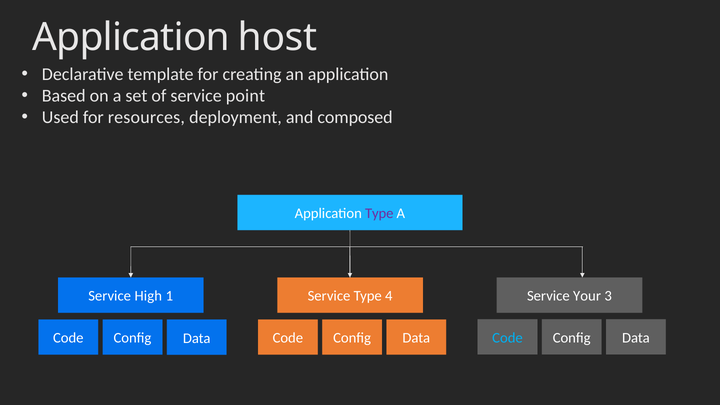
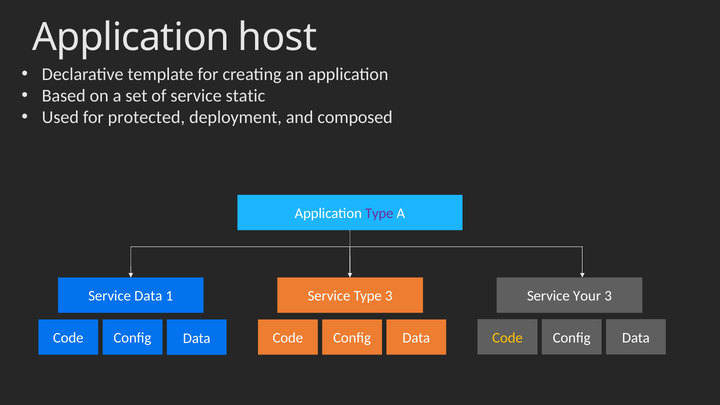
point: point -> static (246, 96)
resources: resources -> protected (146, 117)
Service High: High -> Data (148, 296)
Type 4: 4 -> 3 (389, 296)
Code colour: light blue -> yellow (507, 338)
